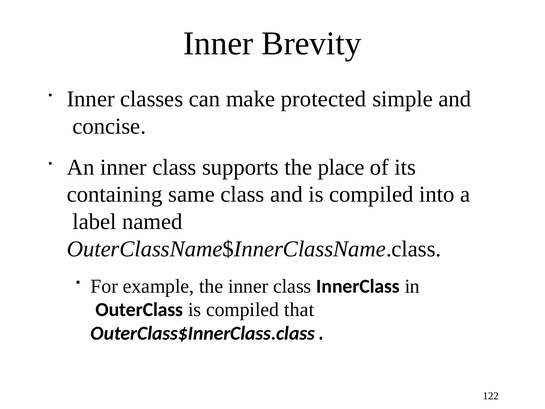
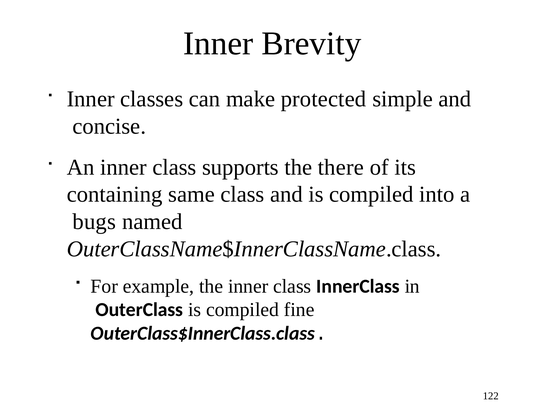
place: place -> there (341, 167)
label: label -> bugs (94, 222)
that: that -> fine (299, 310)
